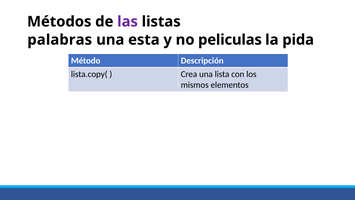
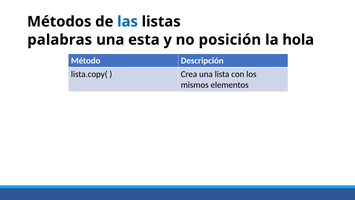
las colour: purple -> blue (128, 22)
peliculas: peliculas -> posición (230, 40)
pida: pida -> hola (298, 40)
